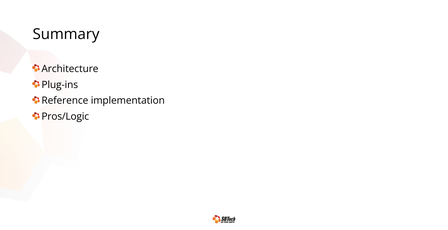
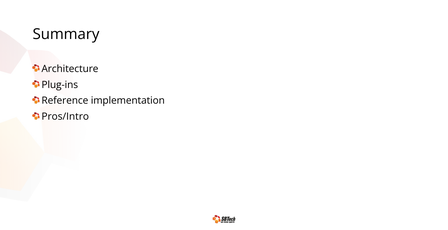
Pros/Logic: Pros/Logic -> Pros/Intro (65, 117)
